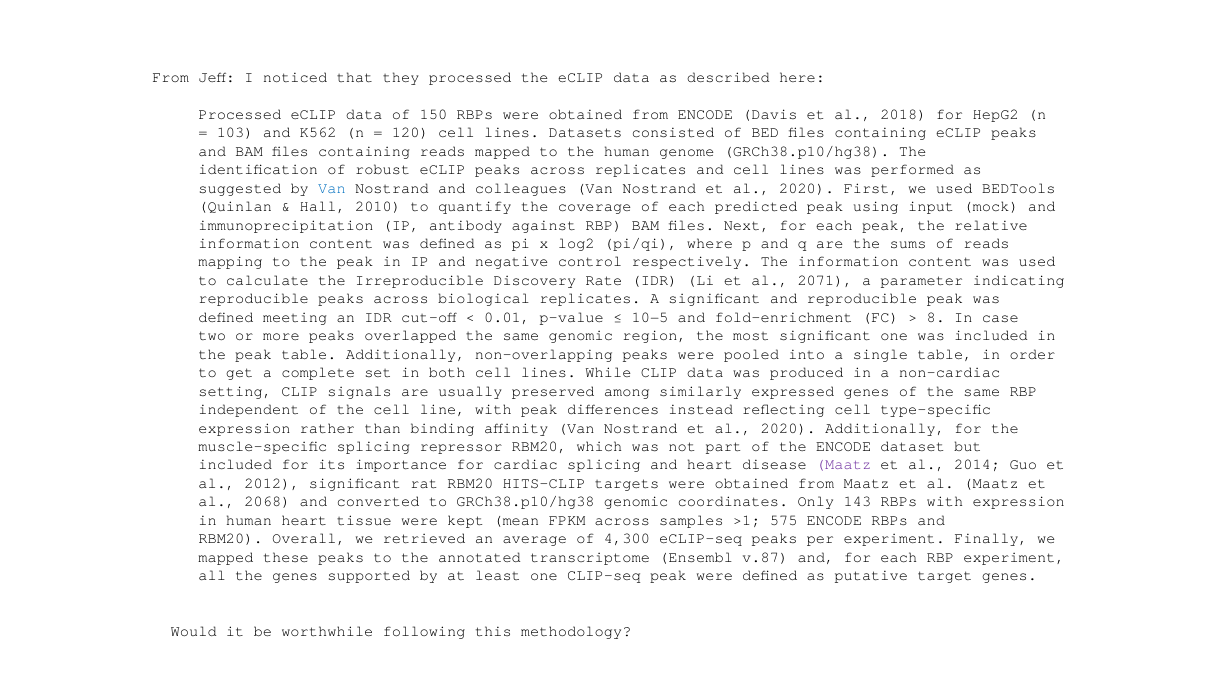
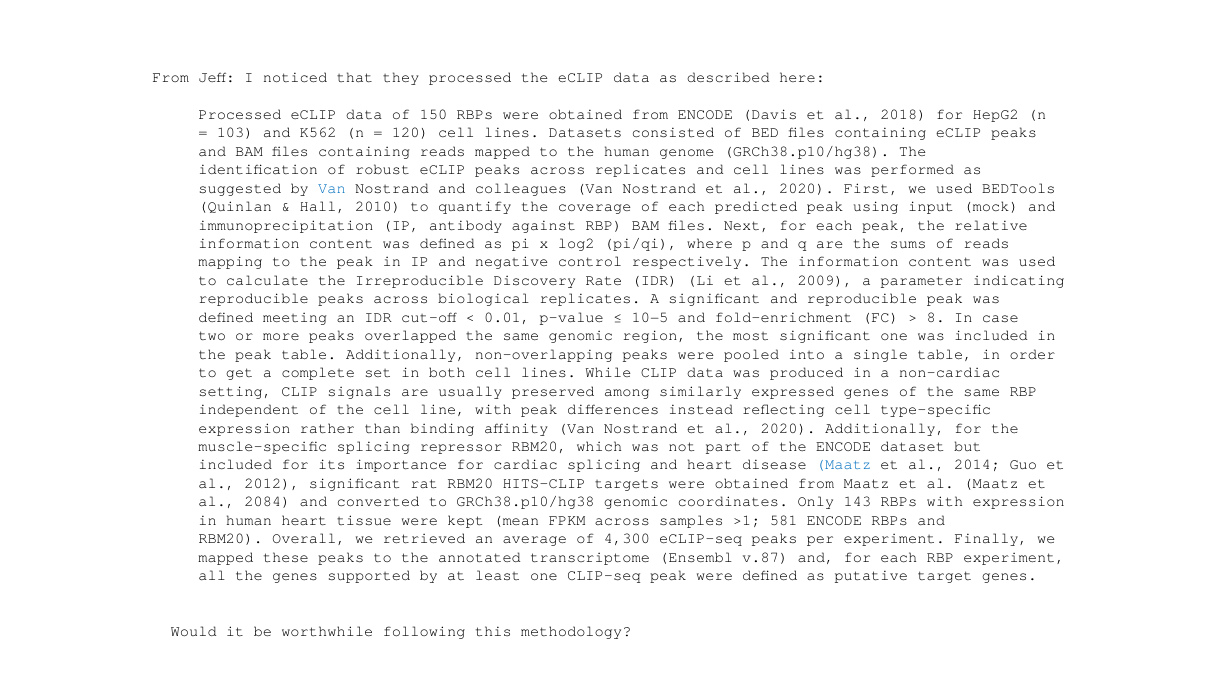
2071: 2071 -> 2009 (825, 280)
Maatz colour: purple -> blue (844, 465)
2068: 2068 -> 2084 (267, 502)
575: 575 -> 581 (784, 520)
